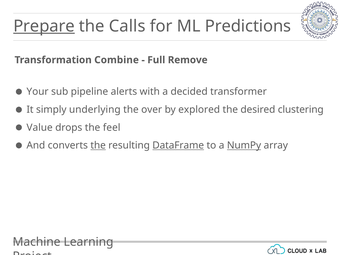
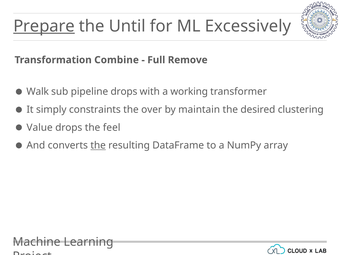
Calls: Calls -> Until (127, 26)
Predictions: Predictions -> Excessively (248, 26)
Your: Your -> Walk (38, 92)
pipeline alerts: alerts -> drops (124, 92)
decided: decided -> working (189, 92)
underlying: underlying -> constraints (95, 110)
explored: explored -> maintain (199, 110)
DataFrame underline: present -> none (178, 145)
NumPy underline: present -> none (244, 145)
